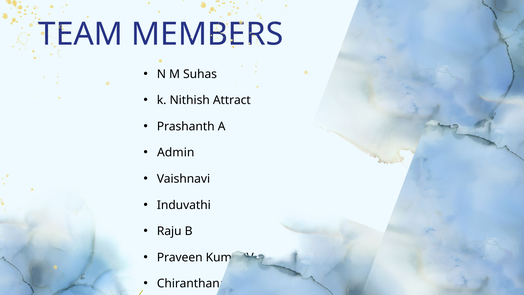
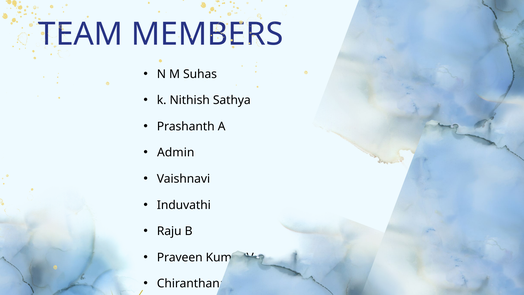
Attract: Attract -> Sathya (232, 100)
